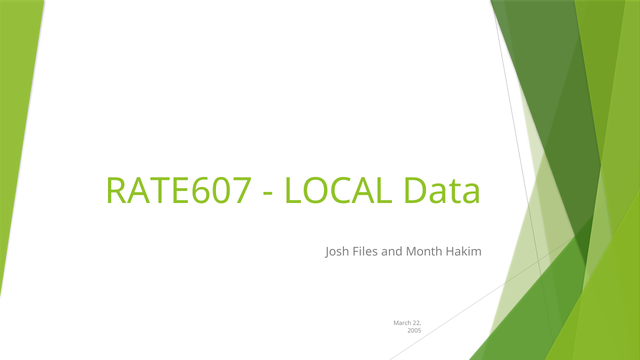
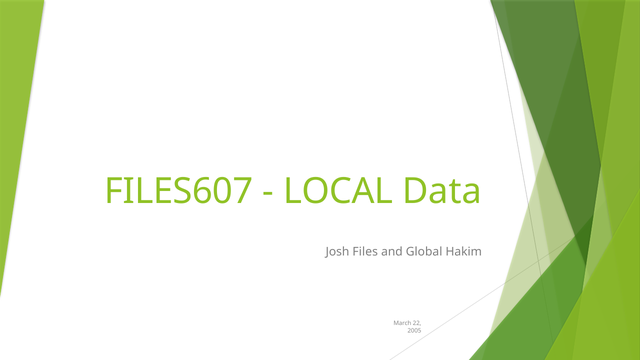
RATE607: RATE607 -> FILES607 (179, 191)
Month: Month -> Global (424, 252)
